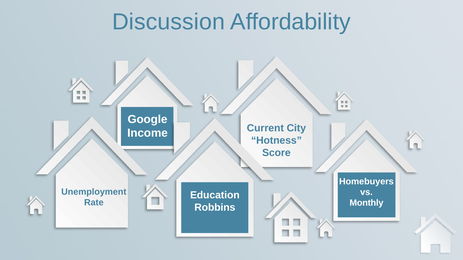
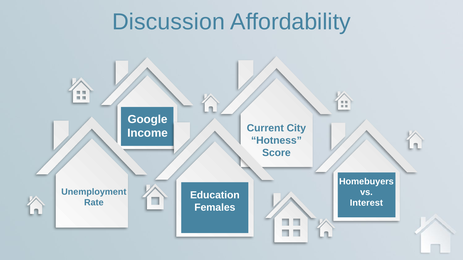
Monthly: Monthly -> Interest (366, 203)
Robbins: Robbins -> Females (215, 208)
